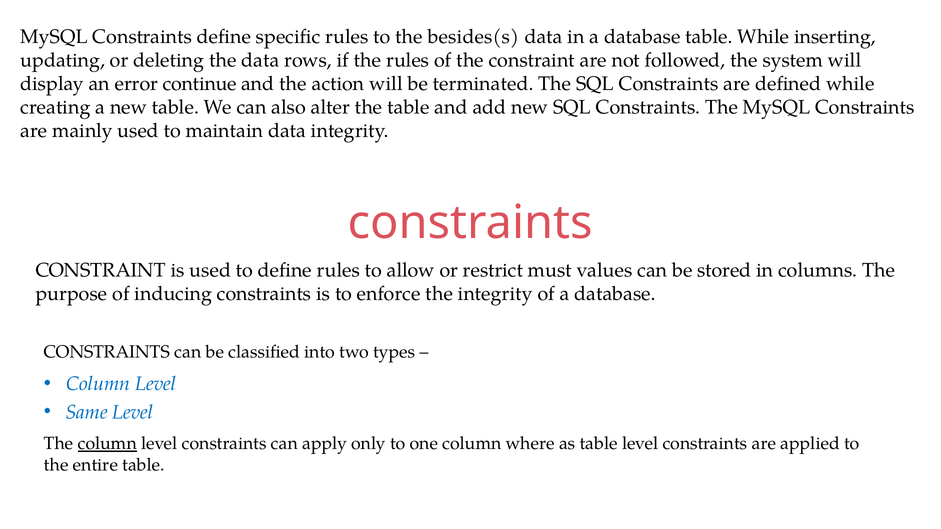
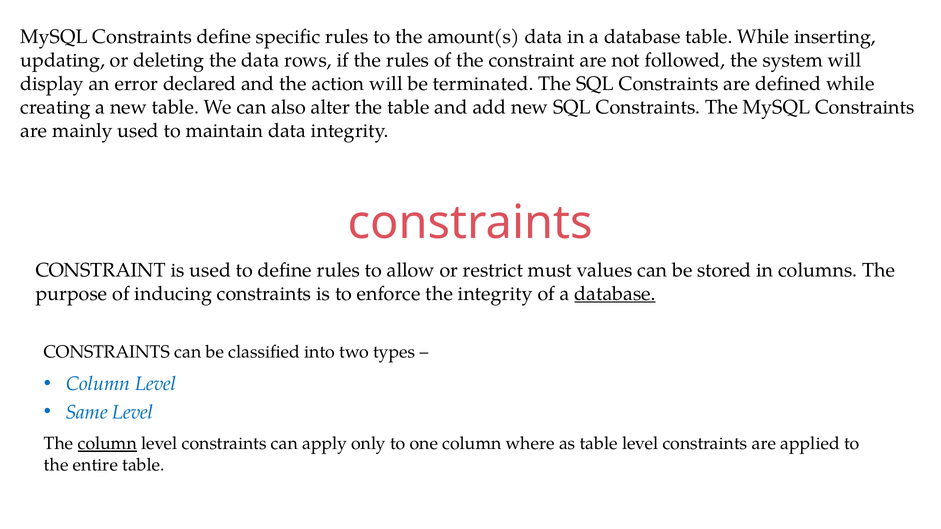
besides(s: besides(s -> amount(s (474, 37)
continue: continue -> declared (200, 84)
database underline: none -> present (615, 294)
